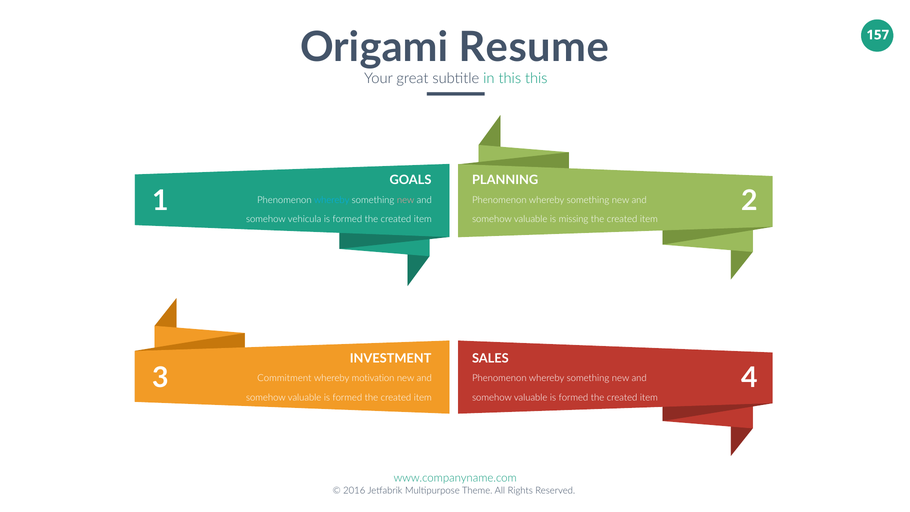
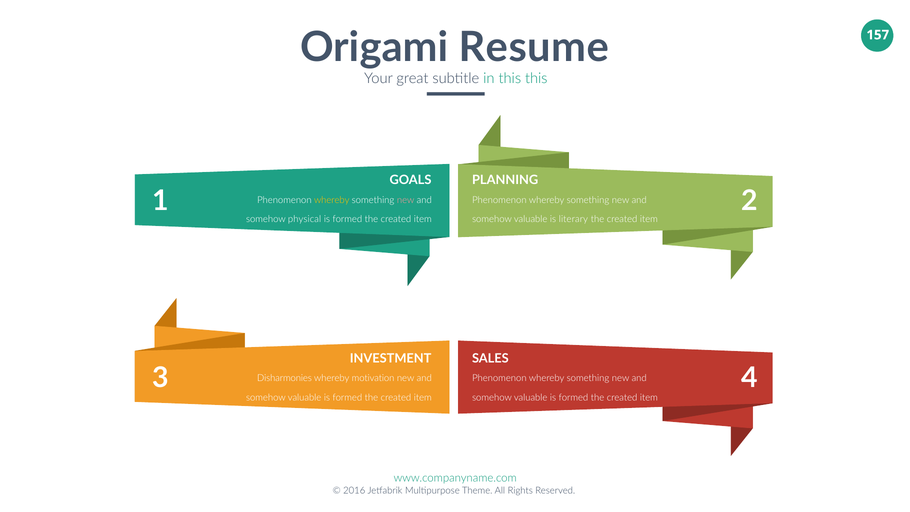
whereby colour: light blue -> yellow (332, 200)
vehicula: vehicula -> physical (305, 219)
missing: missing -> literary (573, 219)
Commitment: Commitment -> Disharmonies (284, 378)
